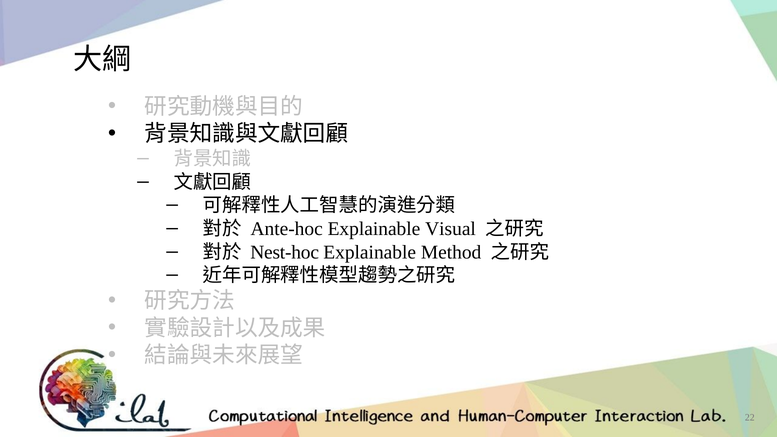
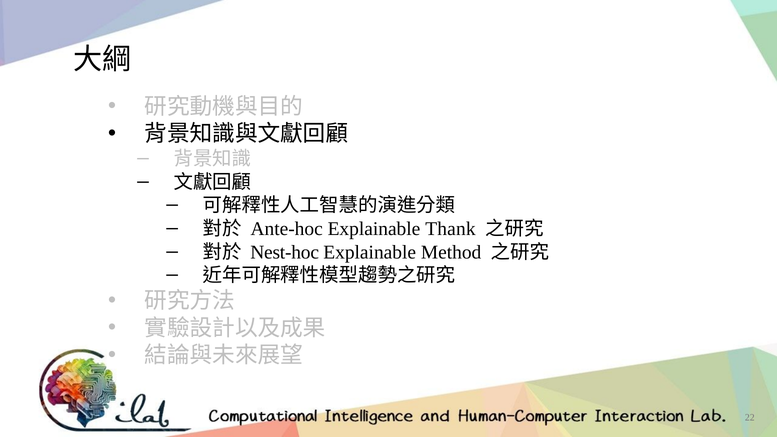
Visual: Visual -> Thank (450, 229)
